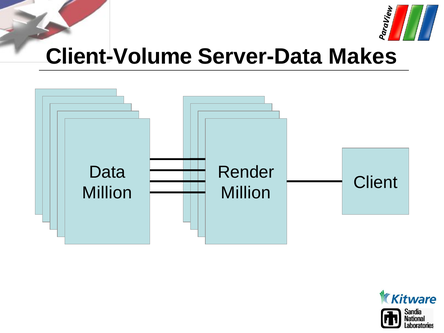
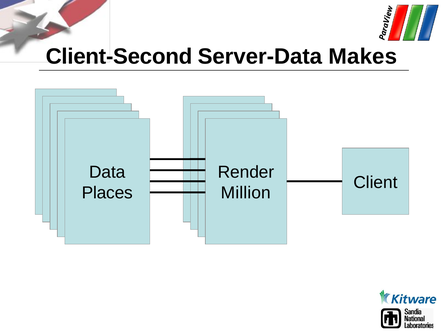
Client-Volume: Client-Volume -> Client-Second (119, 56)
Million: Million -> Places (107, 193)
